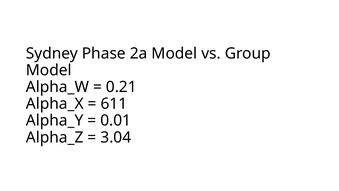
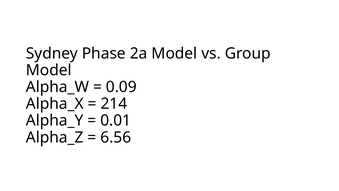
0.21: 0.21 -> 0.09 (121, 87)
611: 611 -> 214 (114, 104)
3.04: 3.04 -> 6.56 (116, 137)
